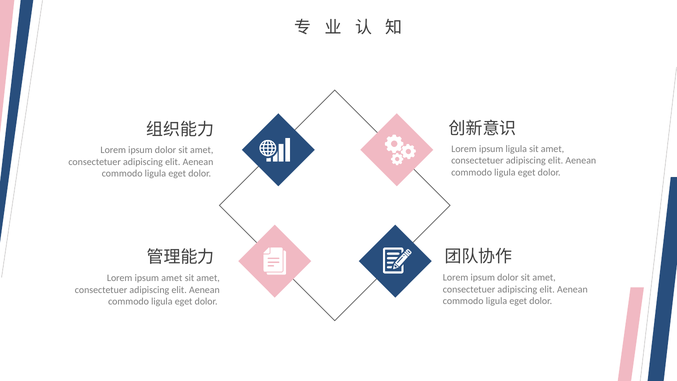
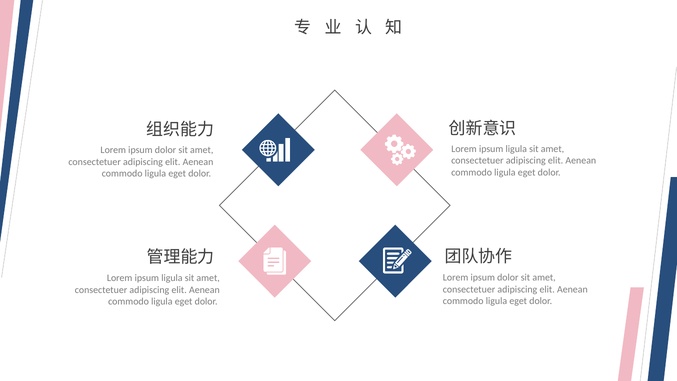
amet: amet -> ligula (172, 278)
